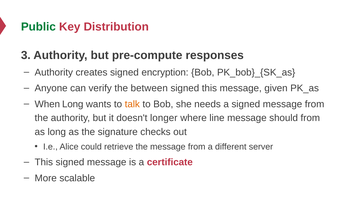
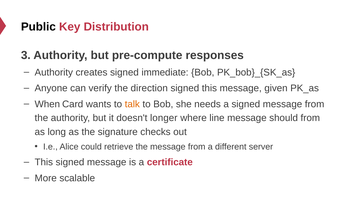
Public colour: green -> black (38, 27)
encryption: encryption -> immediate (165, 72)
between: between -> direction (149, 88)
When Long: Long -> Card (73, 104)
